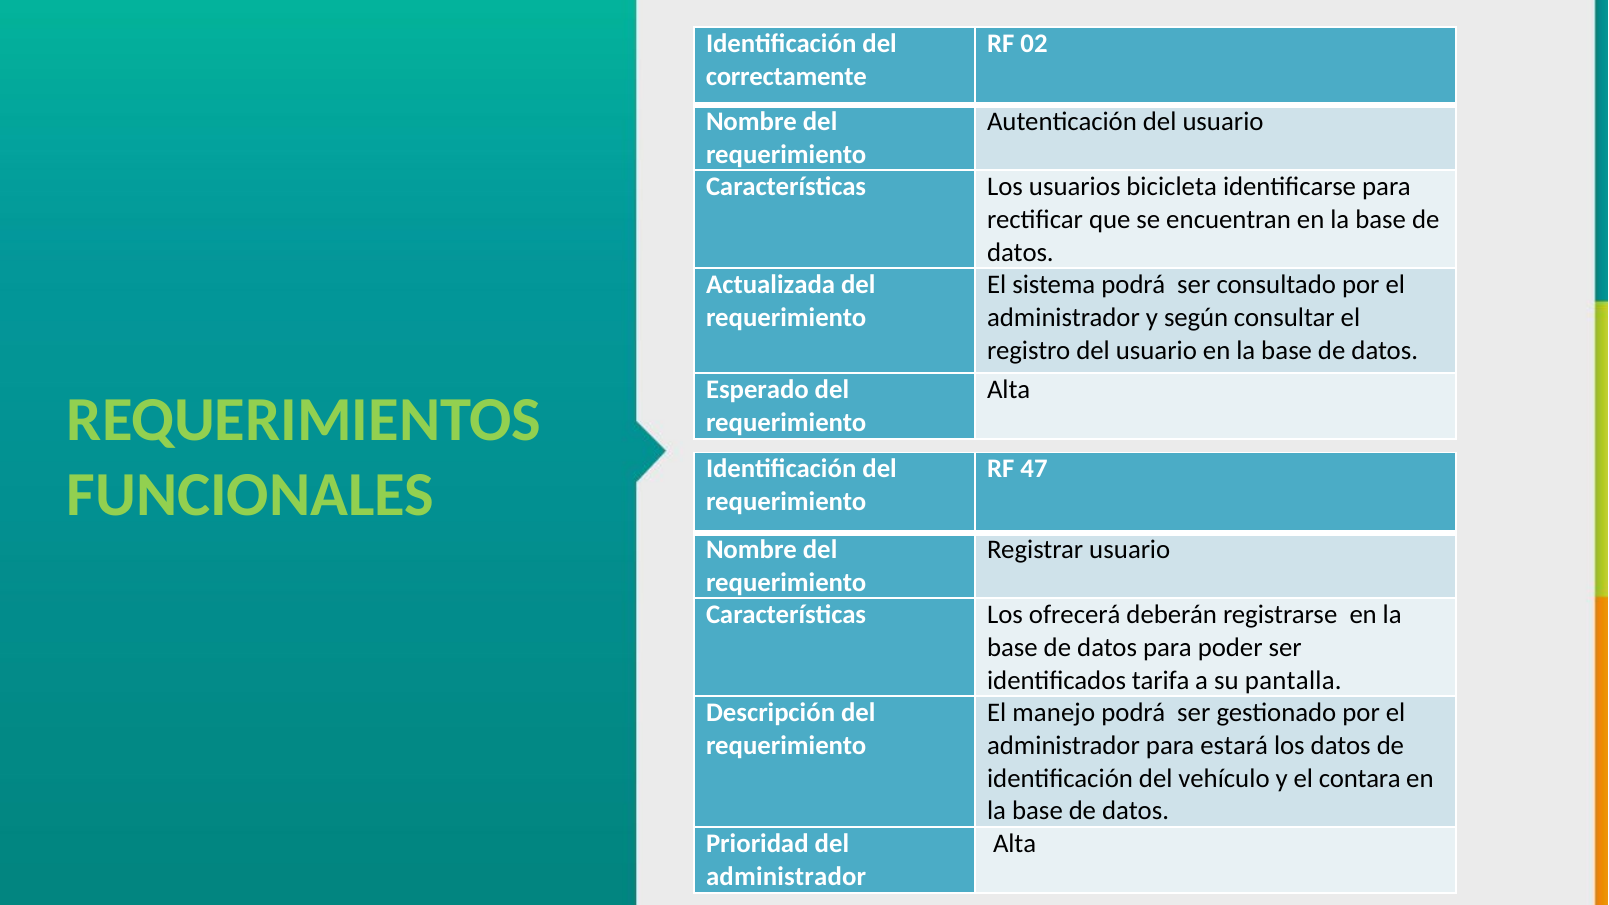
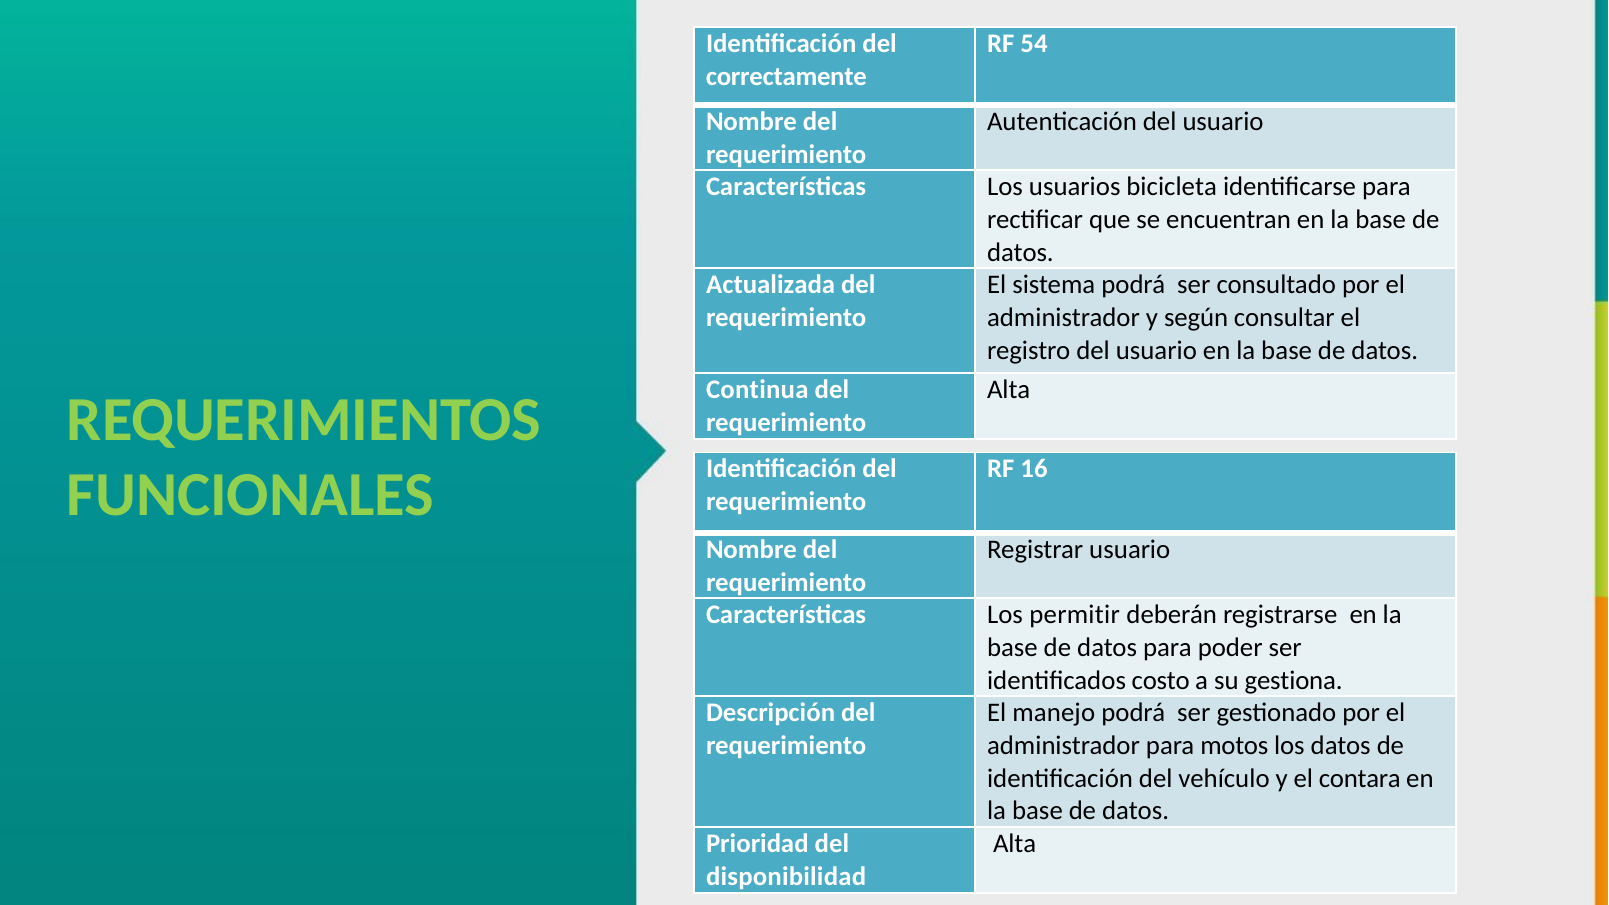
02: 02 -> 54 (1034, 44)
Esperado: Esperado -> Continua (757, 390)
47: 47 -> 16 (1034, 469)
ofrecerá: ofrecerá -> permitir (1075, 615)
tarifa: tarifa -> costo (1161, 680)
pantalla: pantalla -> gestiona (1294, 680)
estará: estará -> motos (1234, 746)
administrador: administrador -> disponibilidad (786, 877)
